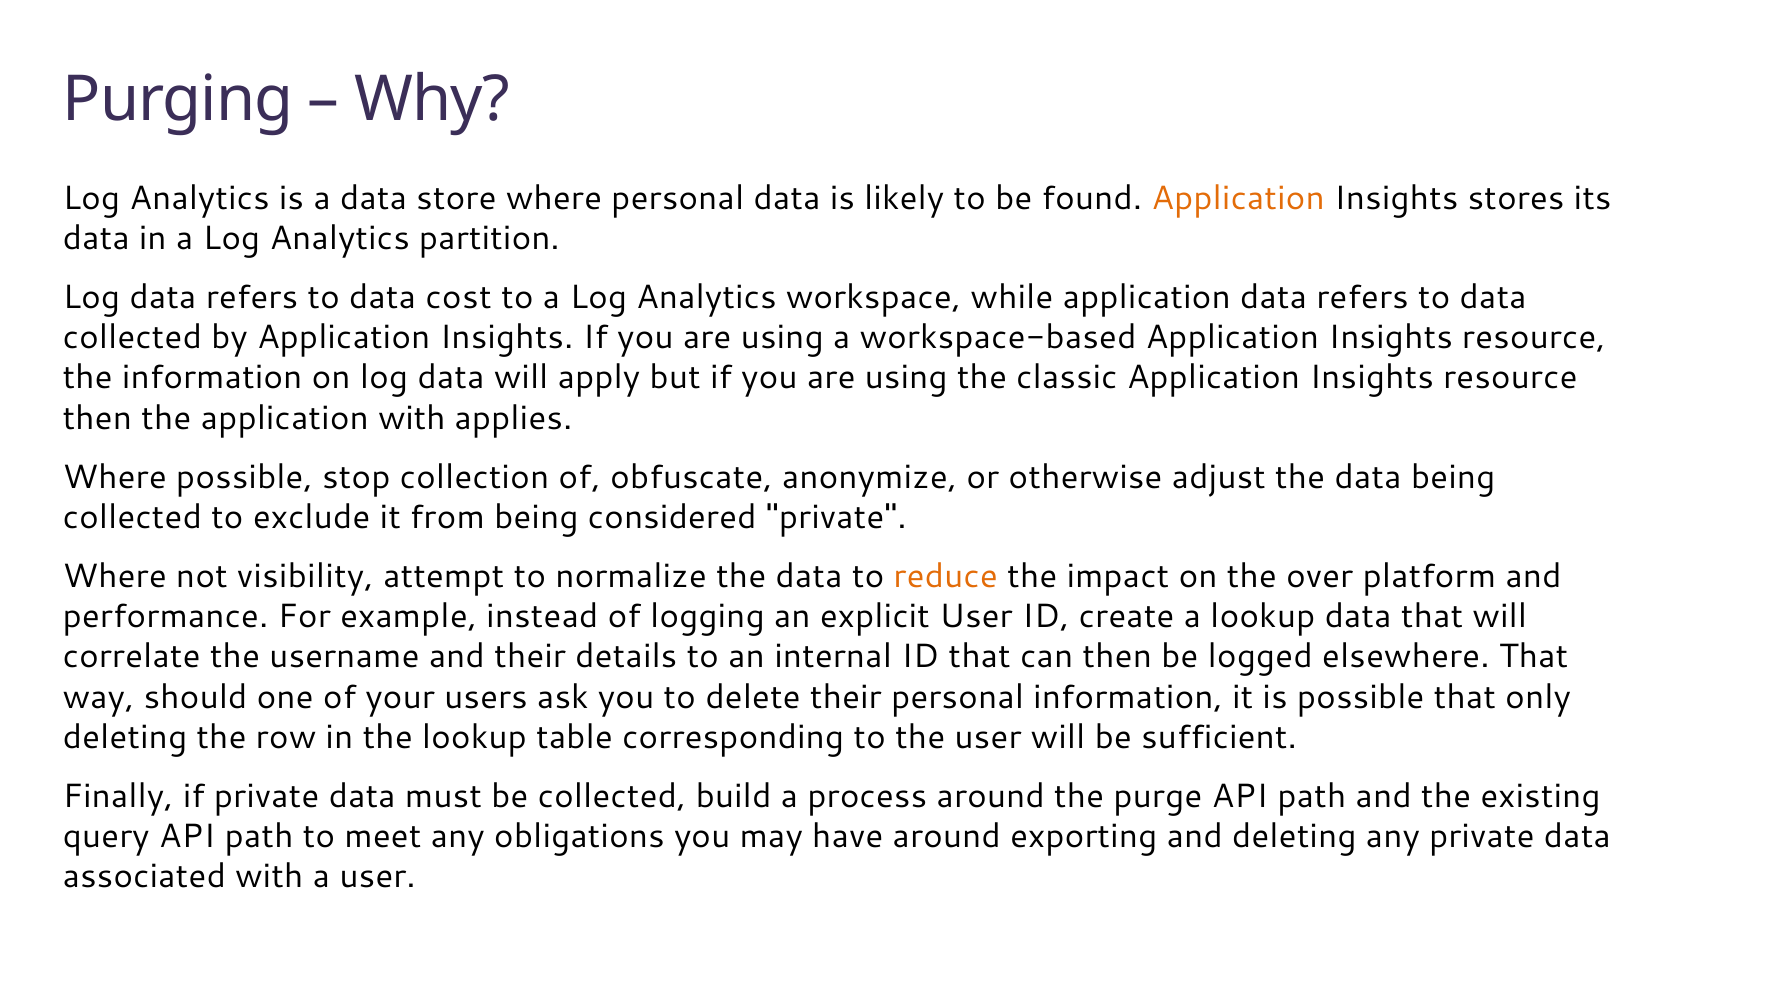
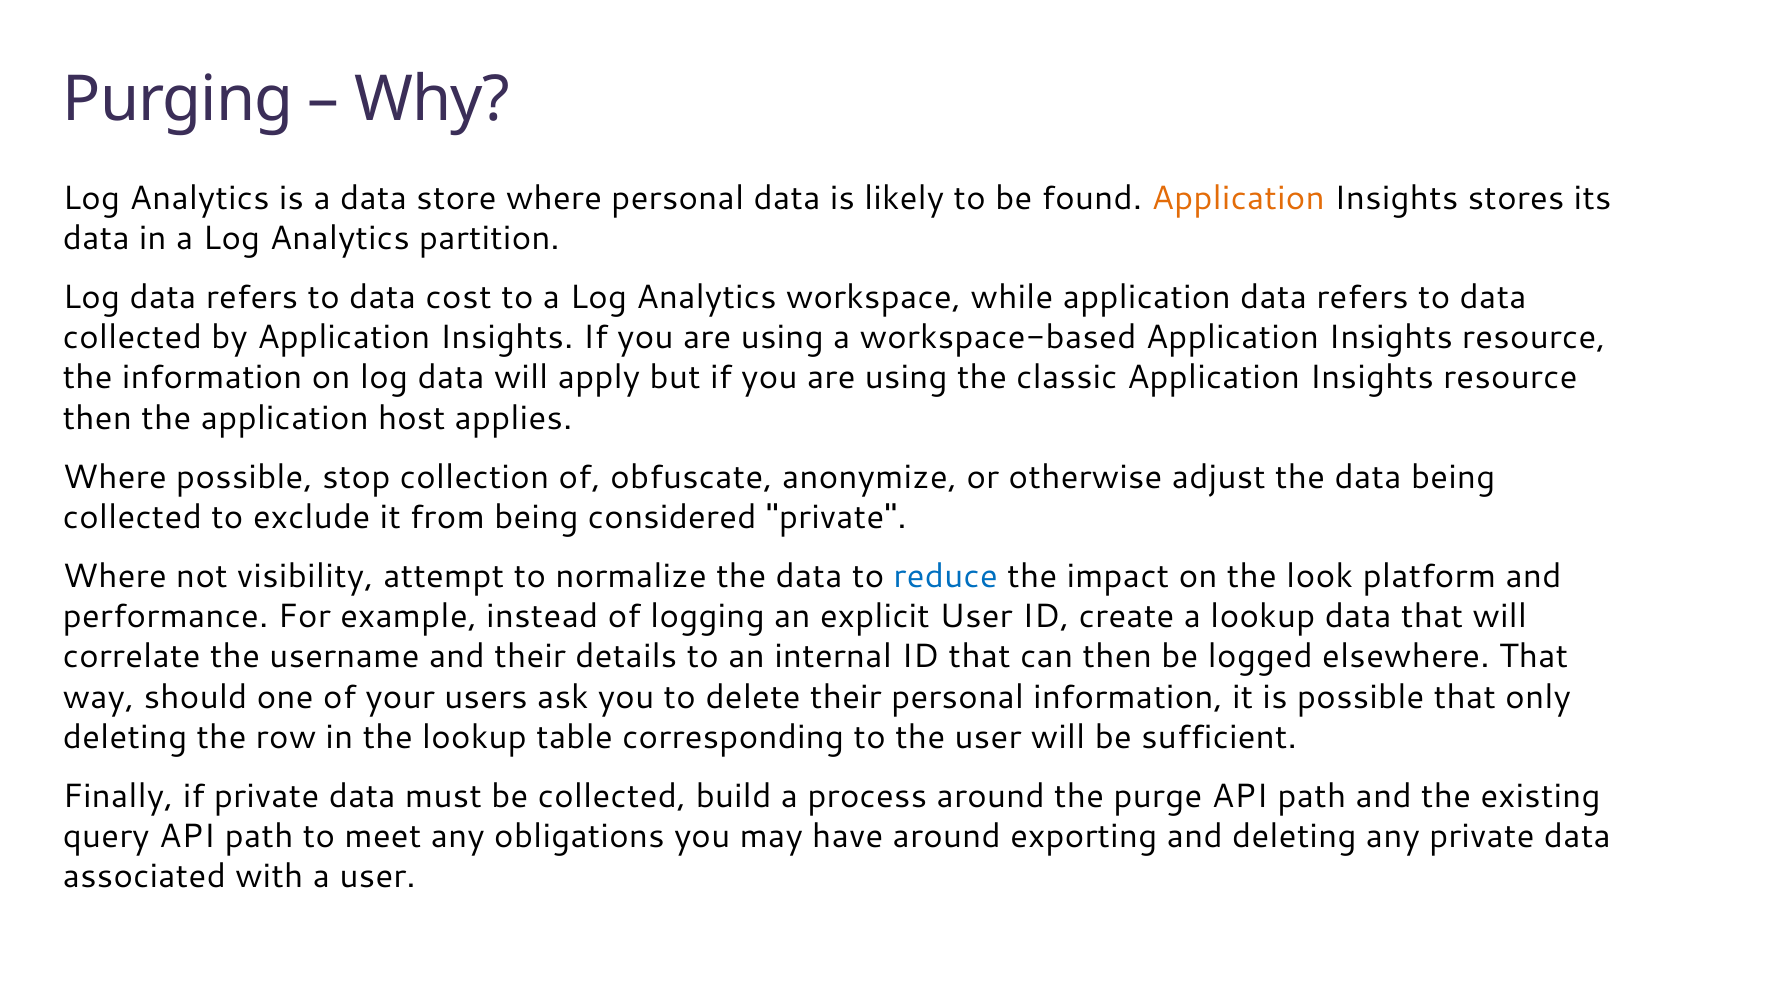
application with: with -> host (412, 418)
reduce colour: orange -> blue (946, 576)
over: over -> look (1320, 576)
